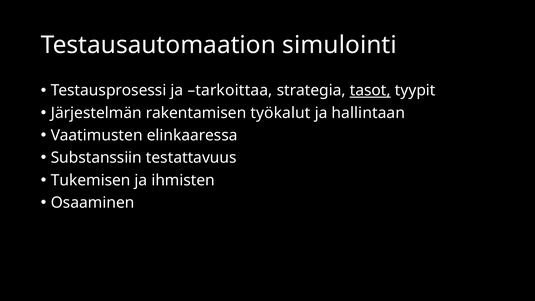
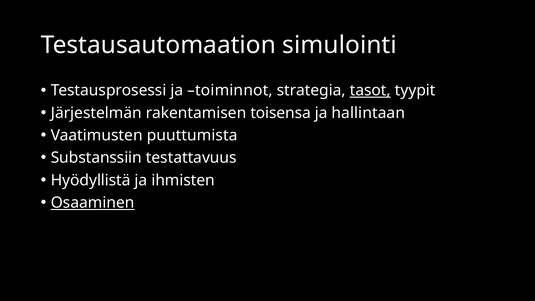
tarkoittaa: tarkoittaa -> toiminnot (230, 90)
työkalut: työkalut -> toisensa (281, 113)
elinkaaressa: elinkaaressa -> puuttumista (192, 135)
Tukemisen: Tukemisen -> Hyödyllistä (91, 180)
Osaaminen underline: none -> present (93, 203)
